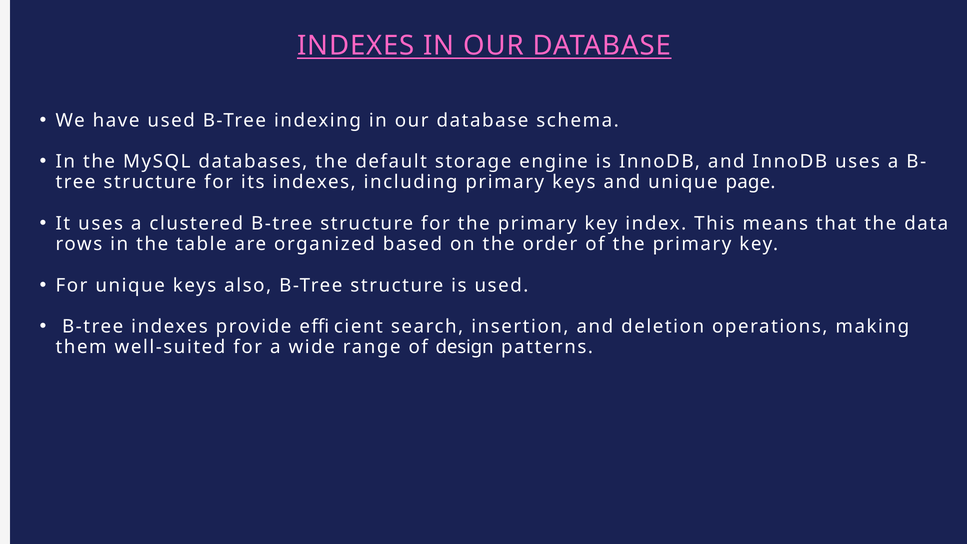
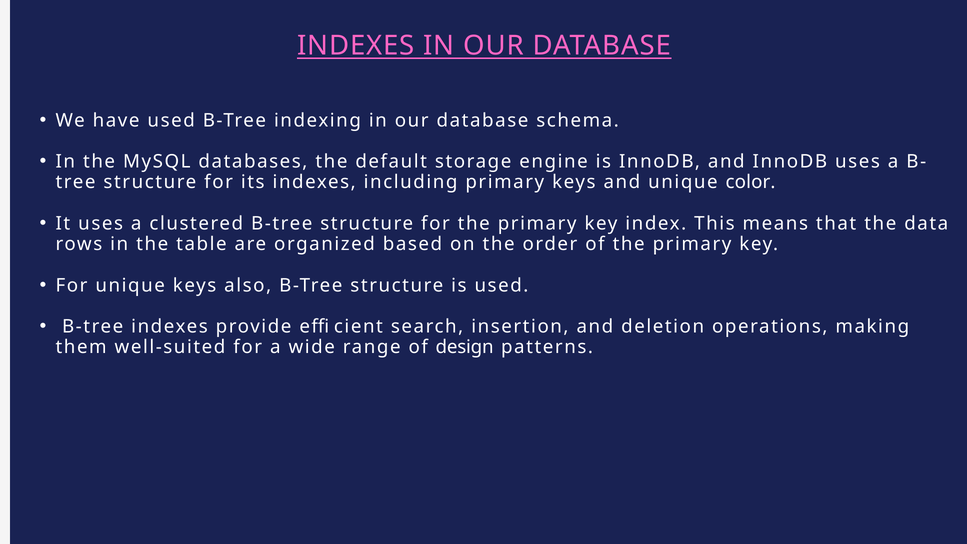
page: page -> color (751, 182)
